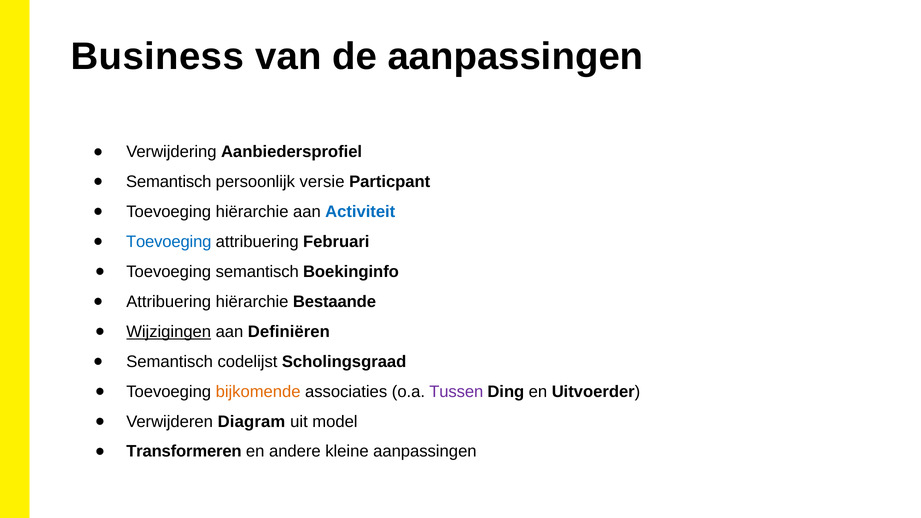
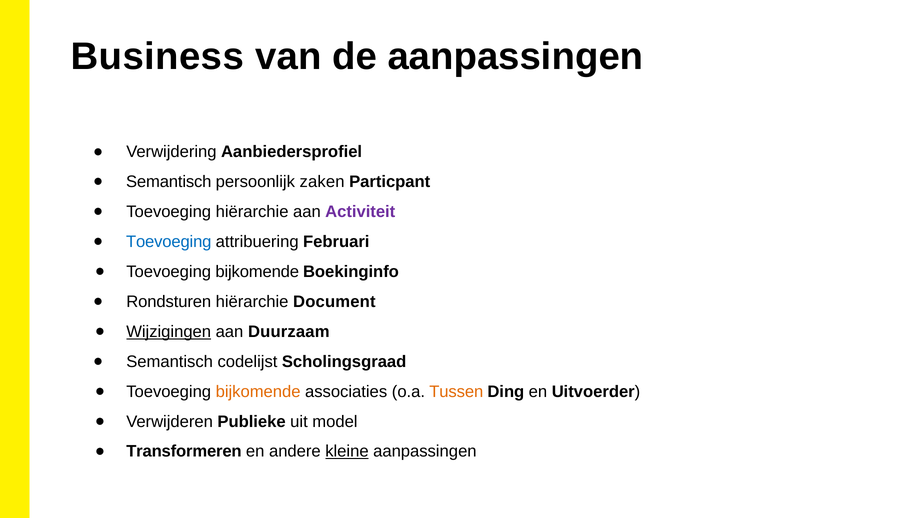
versie: versie -> zaken (322, 182)
Activiteit colour: blue -> purple (360, 212)
semantisch: semantisch -> bijkomende (257, 272)
Attribuering: Attribuering -> Rondsturen (169, 302)
Bestaande: Bestaande -> Document (334, 302)
Definiëren: Definiëren -> Duurzaam (289, 332)
Tussen colour: purple -> orange (456, 392)
Diagram: Diagram -> Publieke (252, 422)
kleine underline: none -> present (347, 452)
